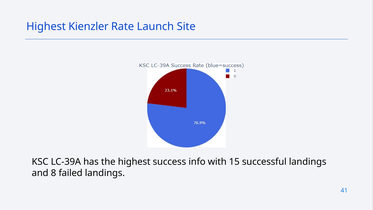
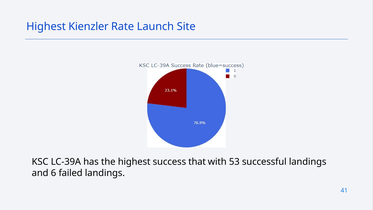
info: info -> that (197, 162)
15: 15 -> 53 (234, 162)
8: 8 -> 6 (54, 173)
